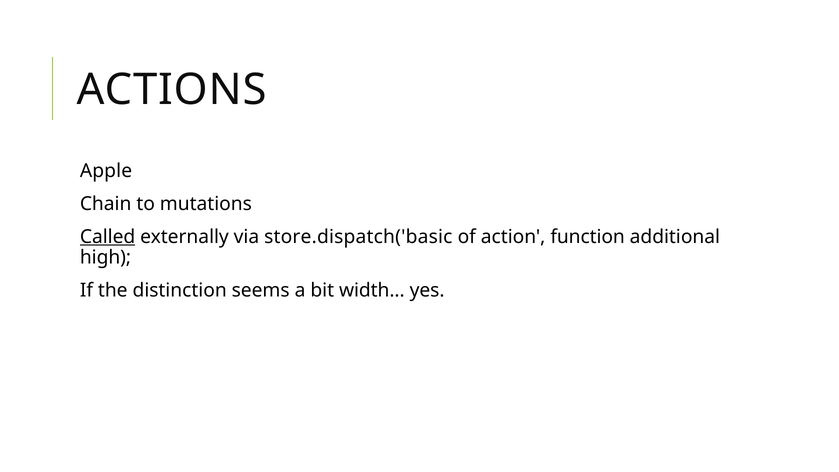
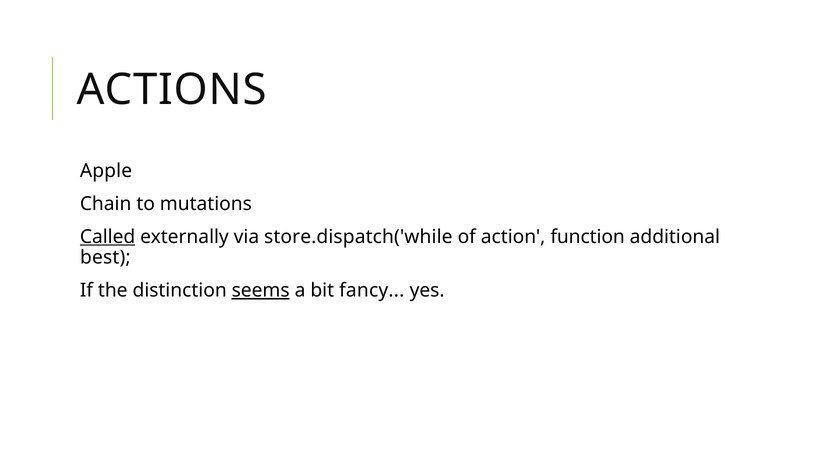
store.dispatch('basic: store.dispatch('basic -> store.dispatch('while (358, 237)
high: high -> best (105, 257)
seems underline: none -> present (261, 290)
width: width -> fancy (372, 290)
